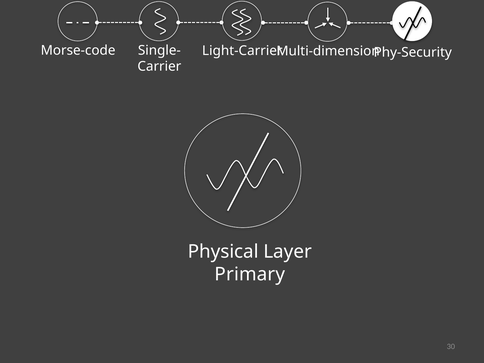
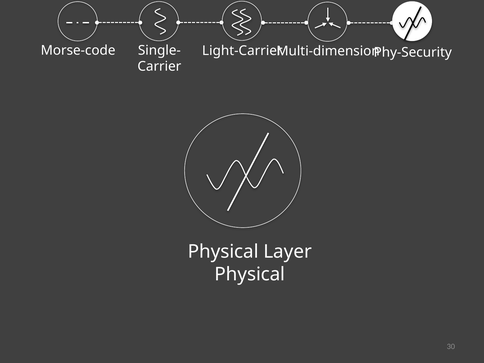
Primary: Primary -> Physical (250, 274)
